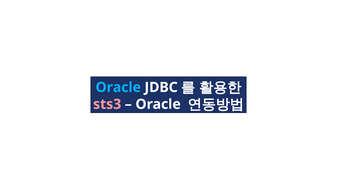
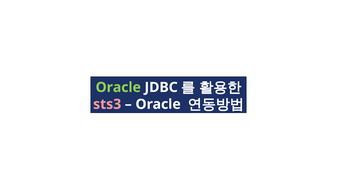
Oracle colour: light blue -> light green (118, 87)
